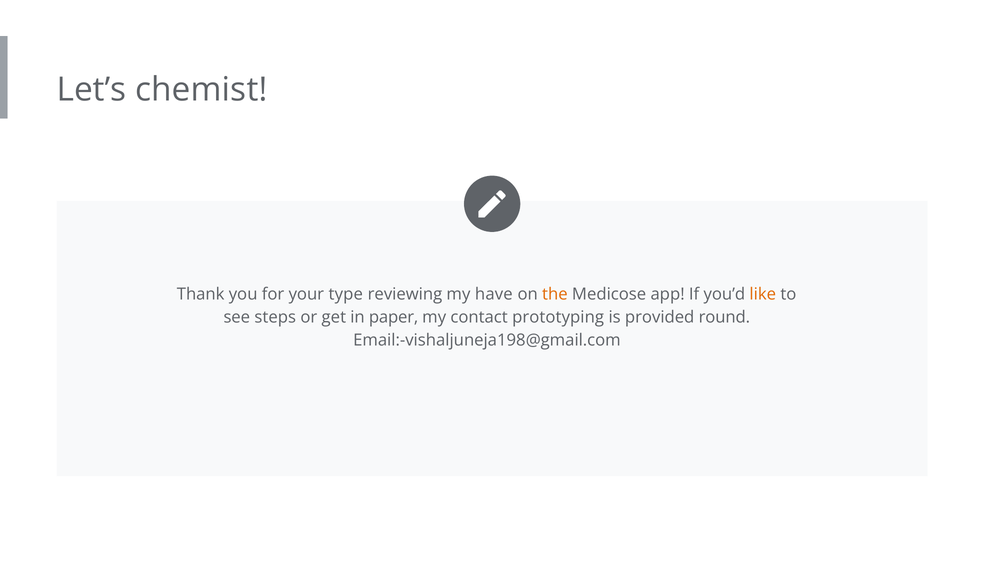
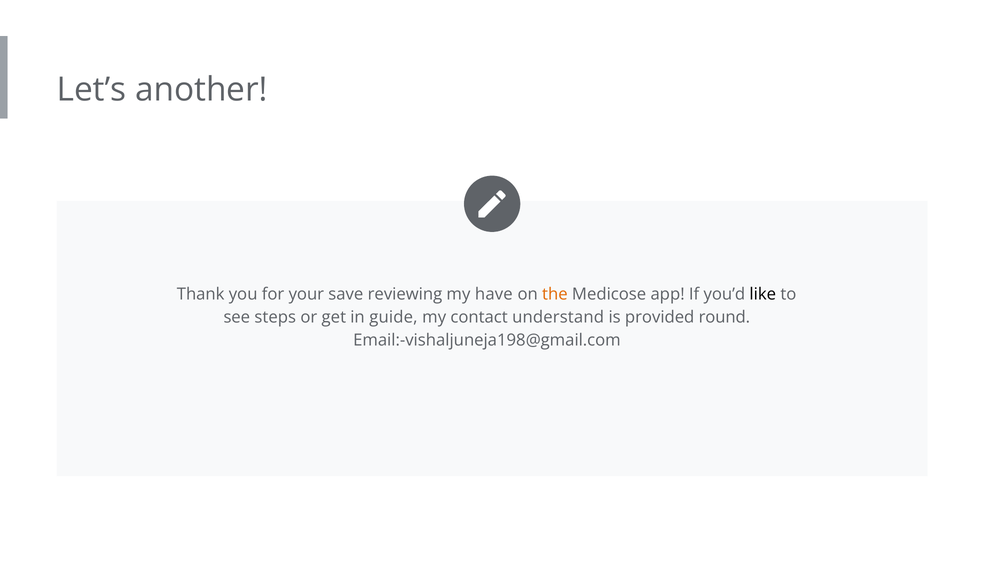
chemist: chemist -> another (201, 90)
type: type -> save (346, 294)
like colour: orange -> black (763, 294)
paper: paper -> guide (393, 317)
prototyping: prototyping -> understand (558, 317)
